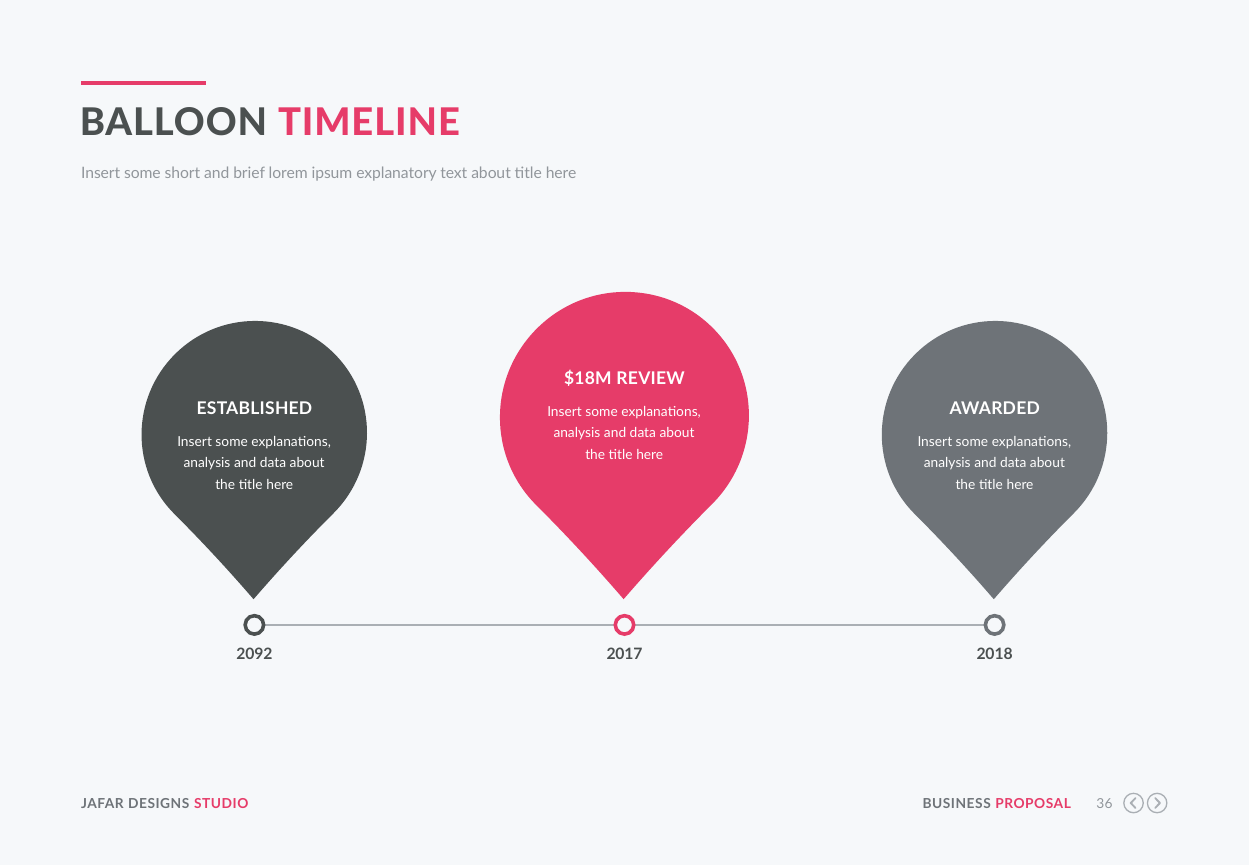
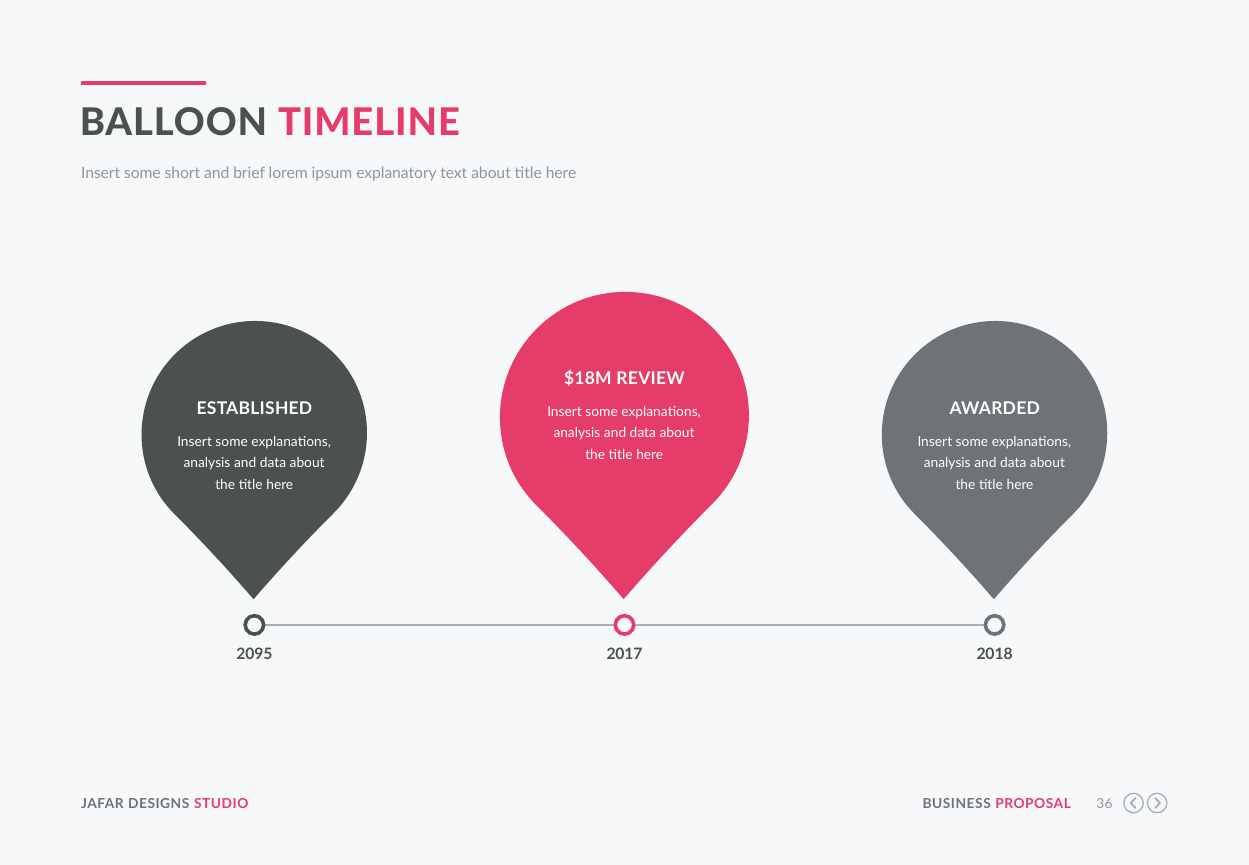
2092: 2092 -> 2095 (255, 654)
